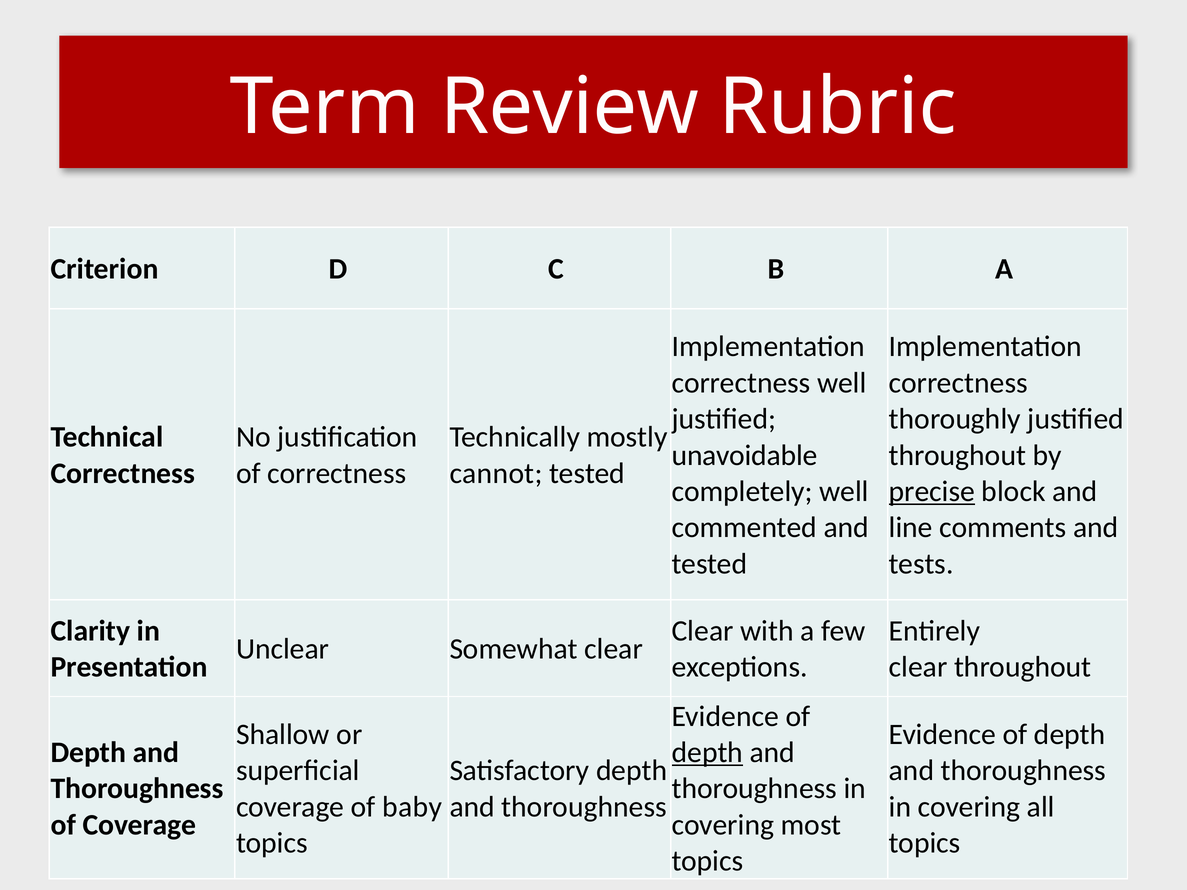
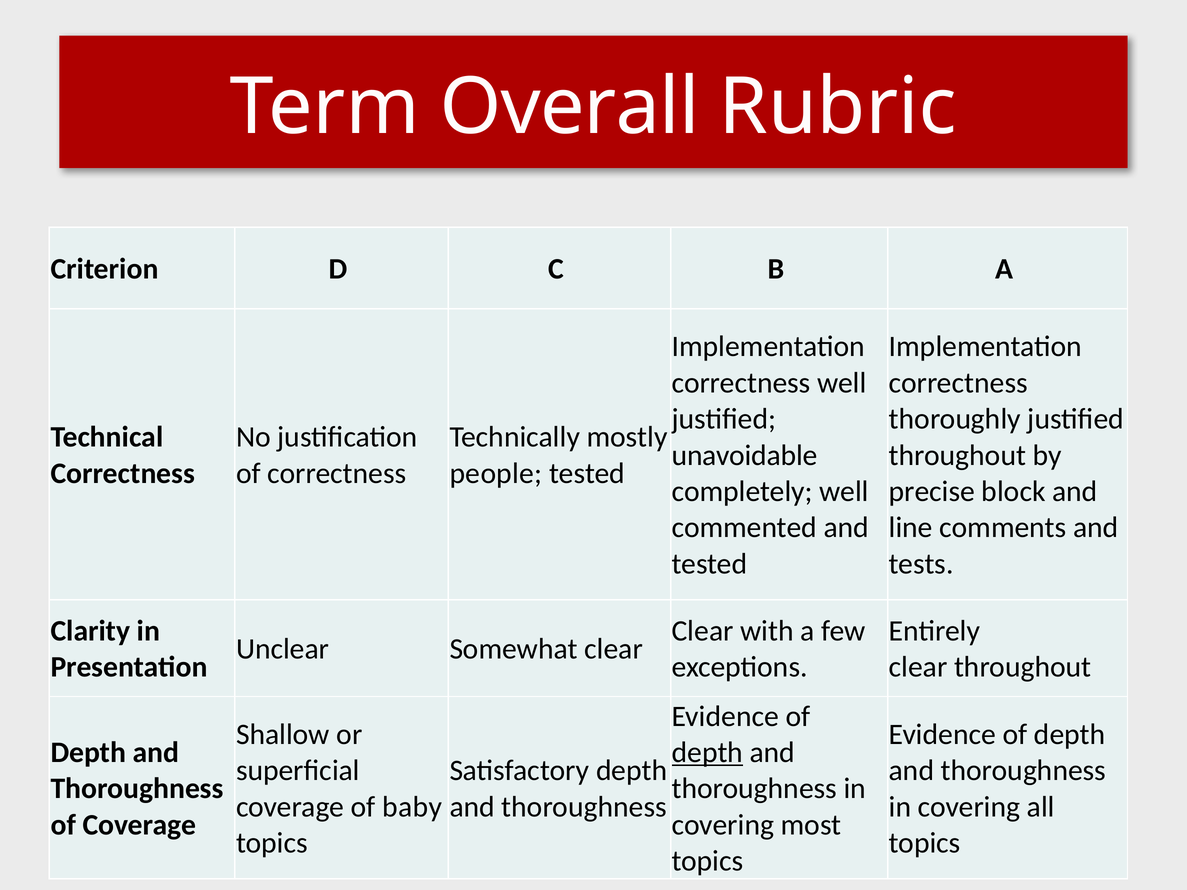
Review: Review -> Overall (570, 107)
cannot: cannot -> people (496, 473)
precise underline: present -> none (932, 492)
